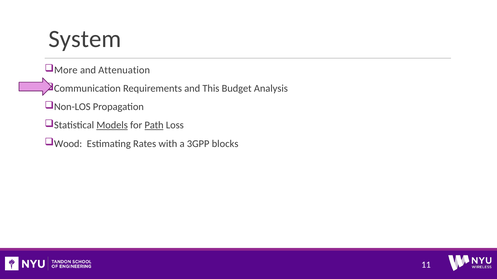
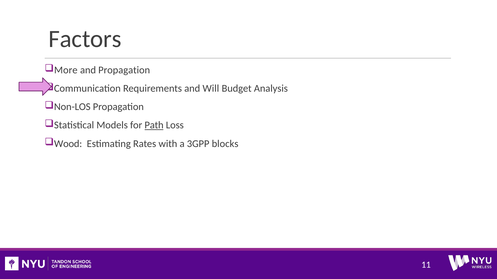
System: System -> Factors (85, 39)
and Attenuation: Attenuation -> Propagation (124, 70)
This: This -> Will (211, 89)
Models underline: present -> none (112, 126)
